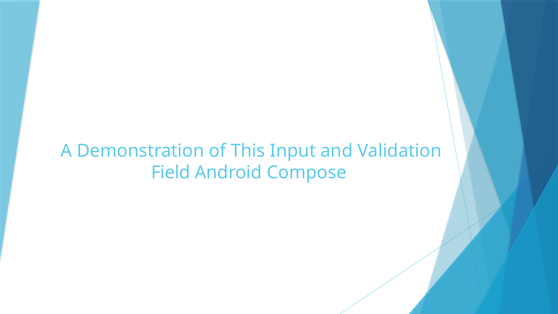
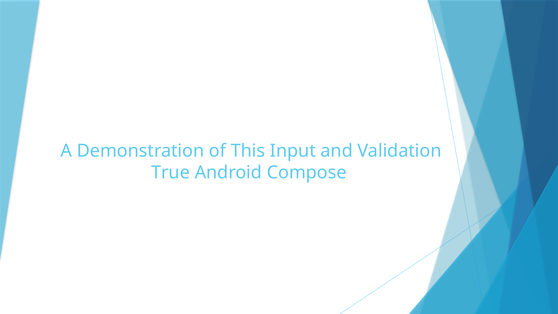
Field: Field -> True (171, 172)
